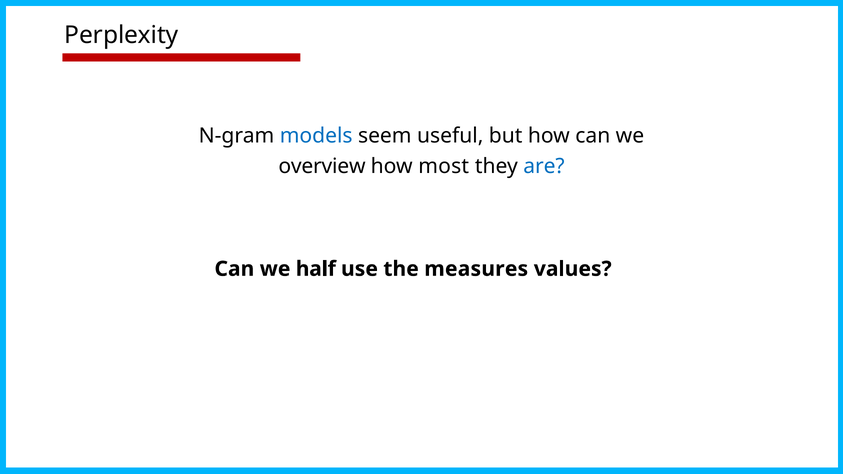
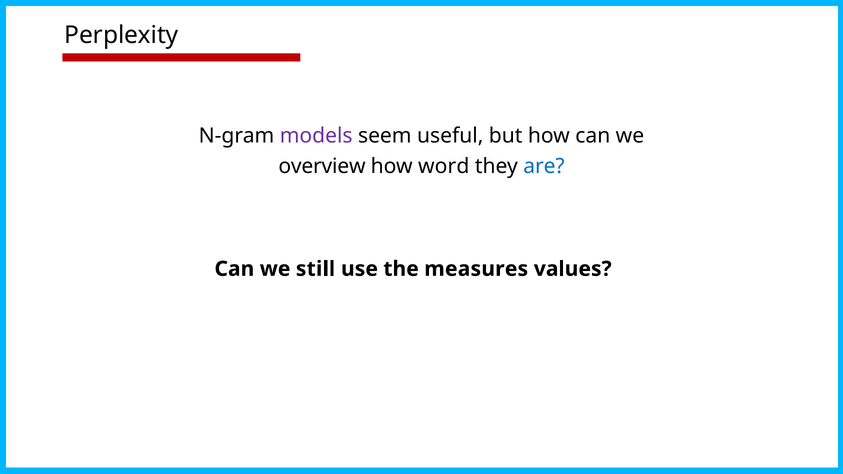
models colour: blue -> purple (316, 136)
most: most -> word (444, 166)
half: half -> still (316, 269)
